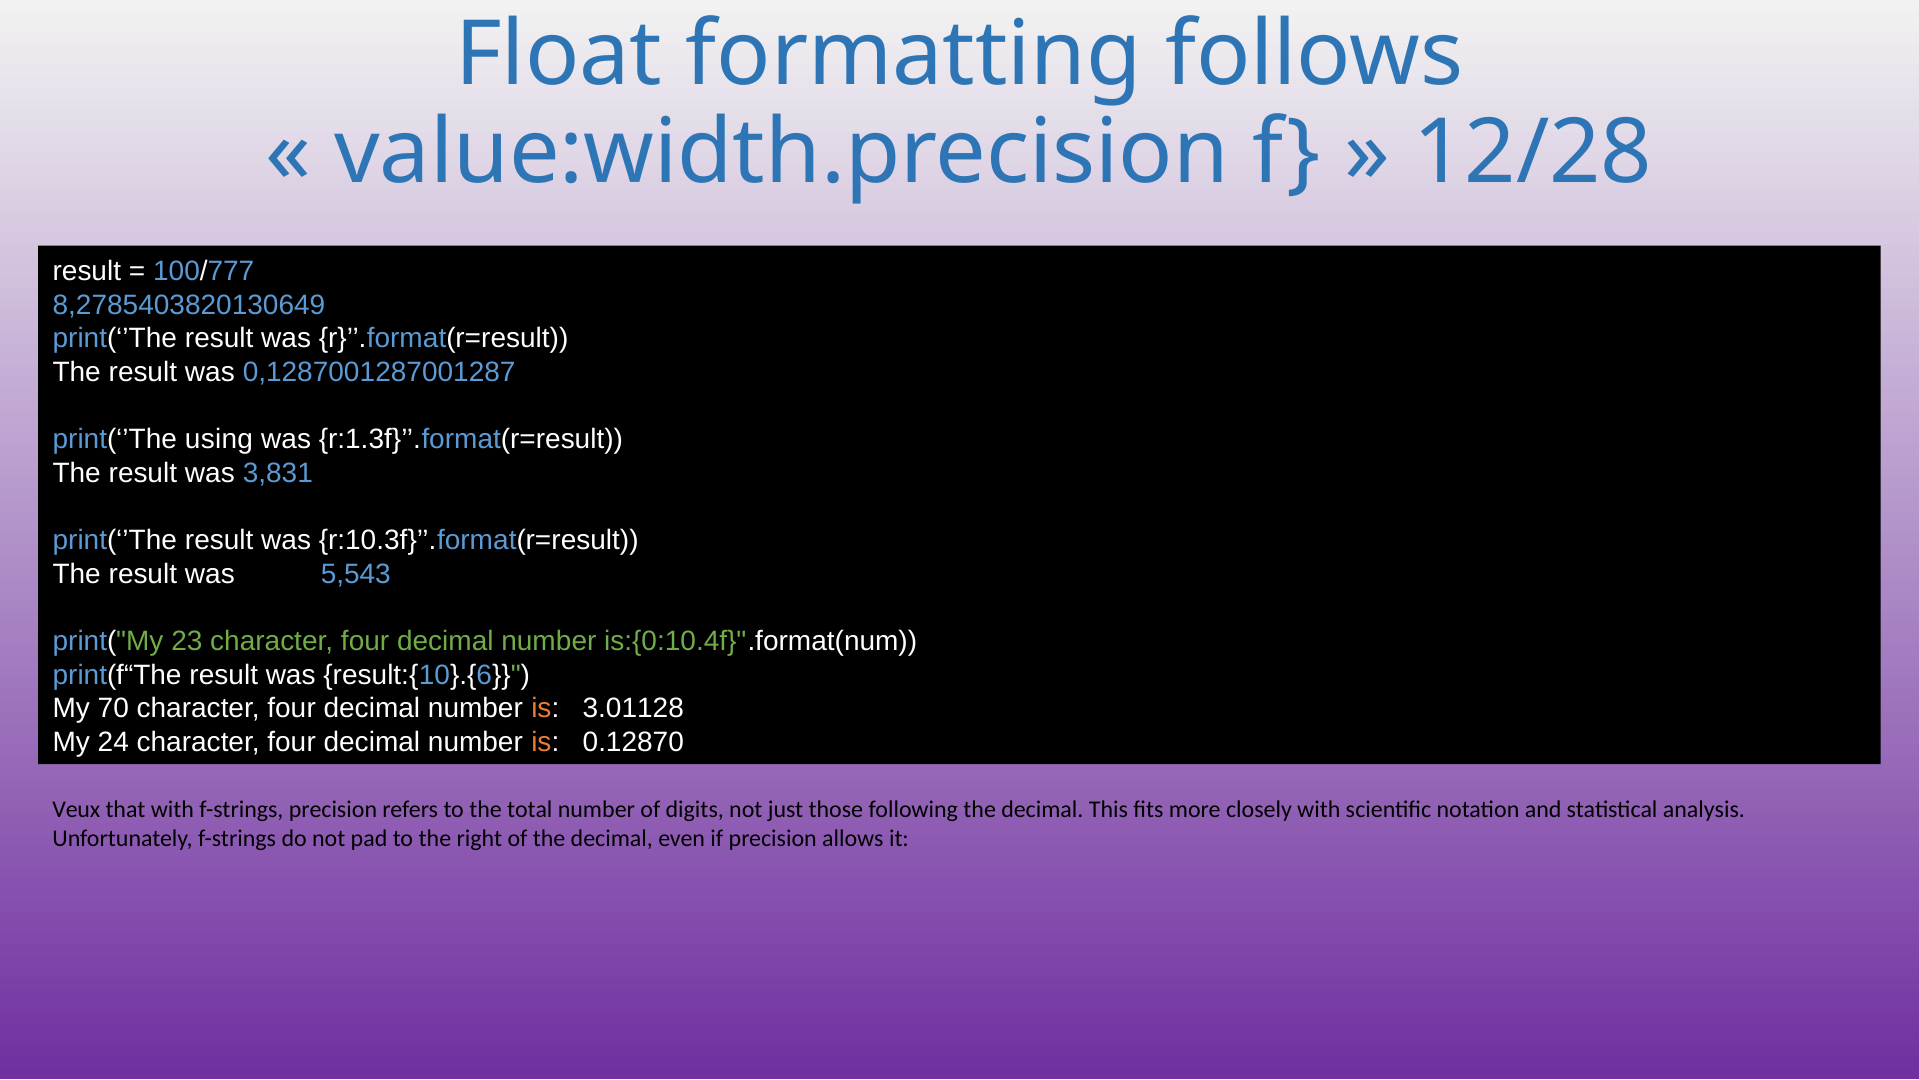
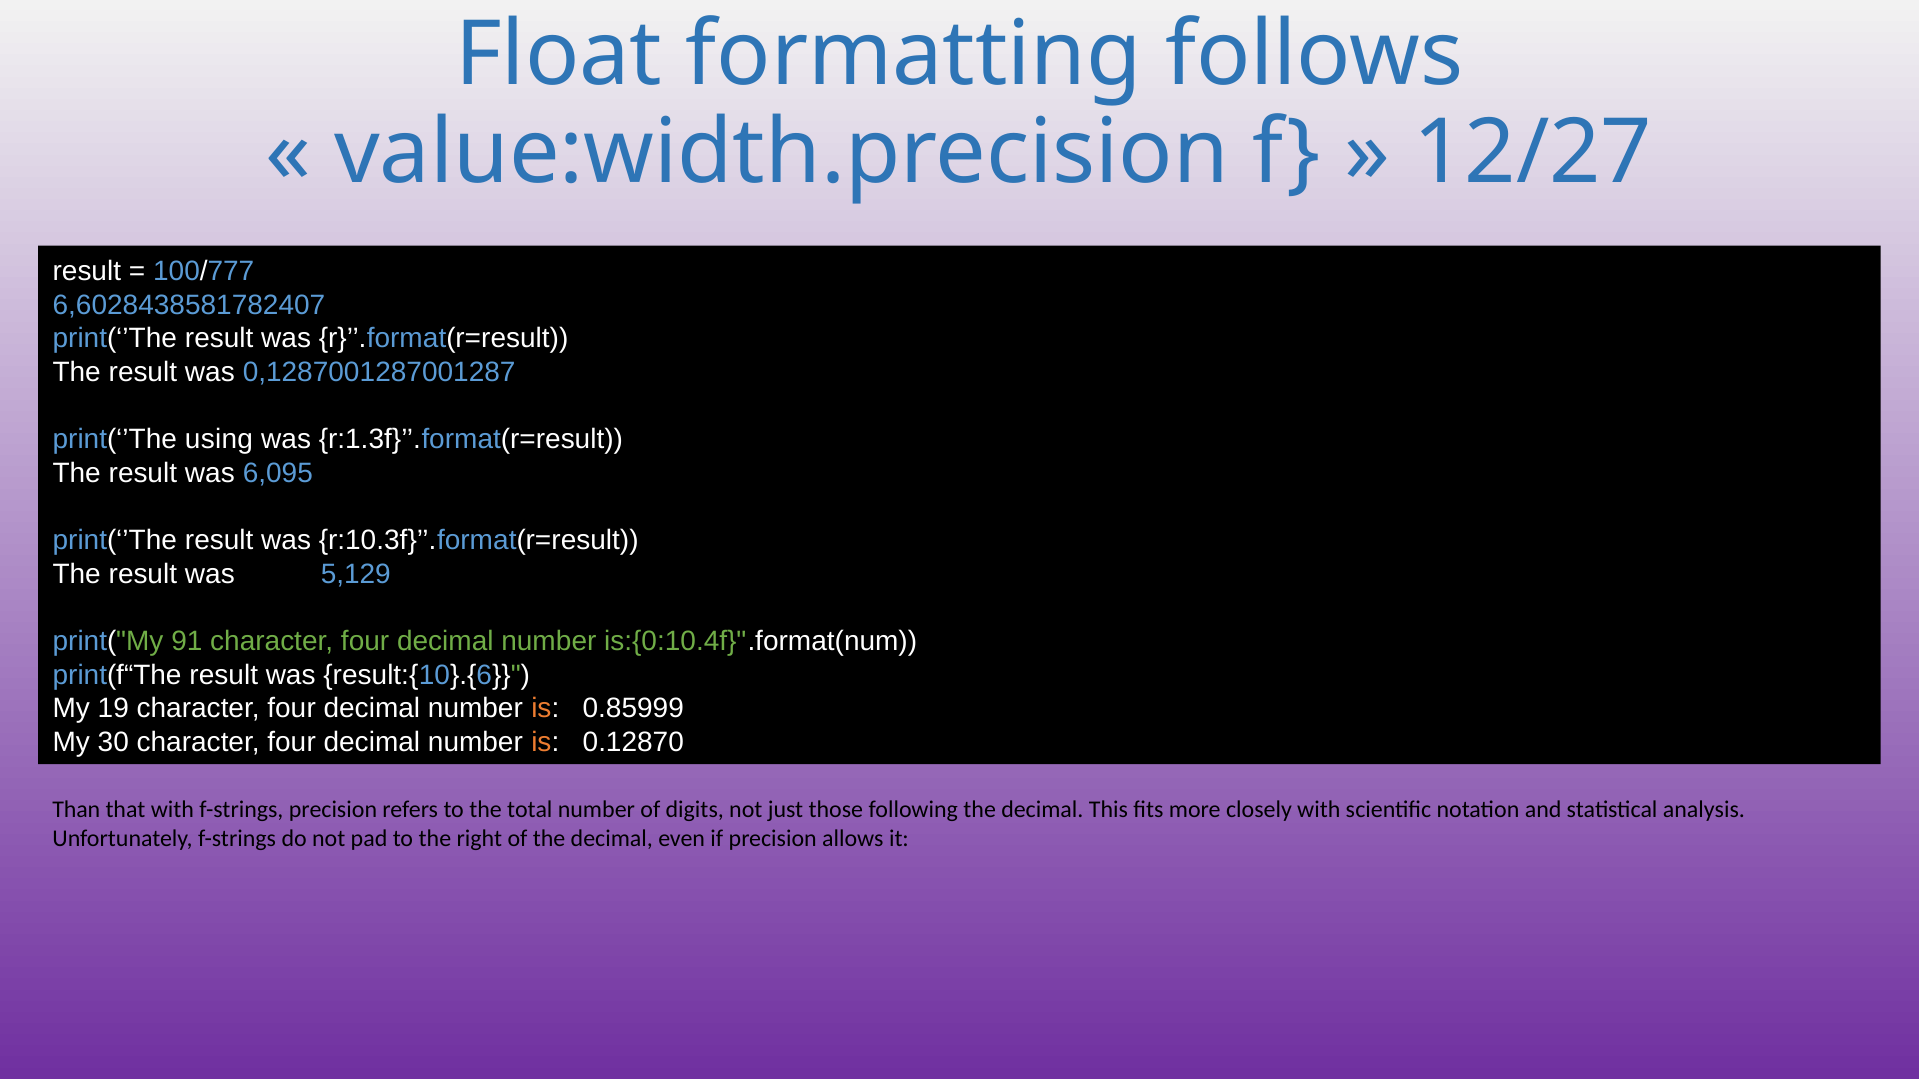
12/28: 12/28 -> 12/27 (1533, 152)
8,2785403820130649: 8,2785403820130649 -> 6,6028438581782407 (189, 305)
3,831: 3,831 -> 6,095 (278, 473)
5,543: 5,543 -> 5,129 (356, 574)
23: 23 -> 91 (187, 641)
70: 70 -> 19 (113, 708)
3.01128: 3.01128 -> 0.85999 (633, 708)
24: 24 -> 30 (113, 742)
Veux: Veux -> Than (76, 809)
